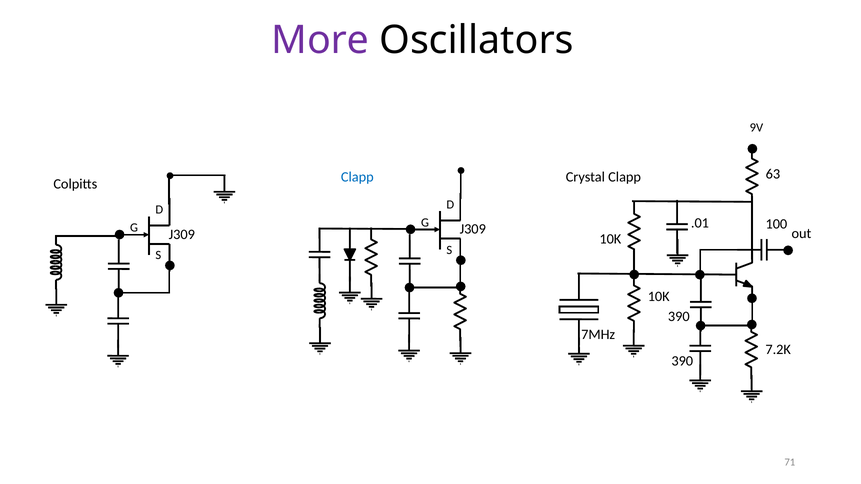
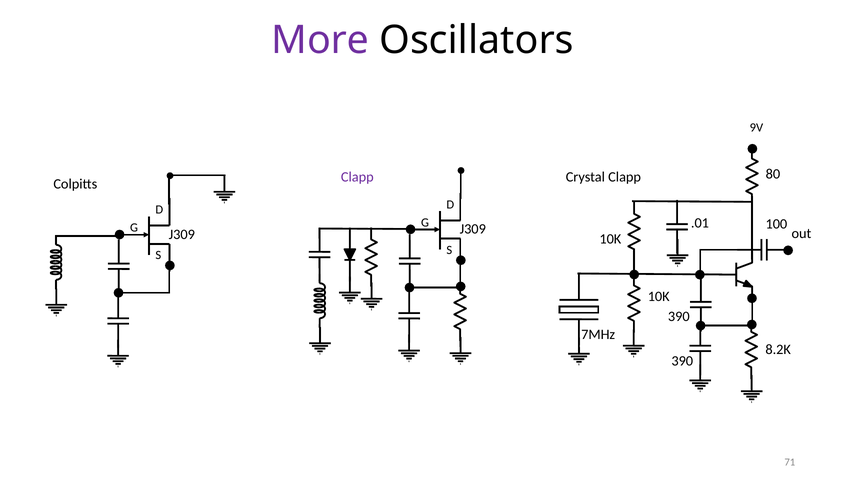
Clapp colour: blue -> purple (357, 177)
63: 63 -> 80 (773, 174)
7.2K: 7.2K -> 8.2K (778, 350)
